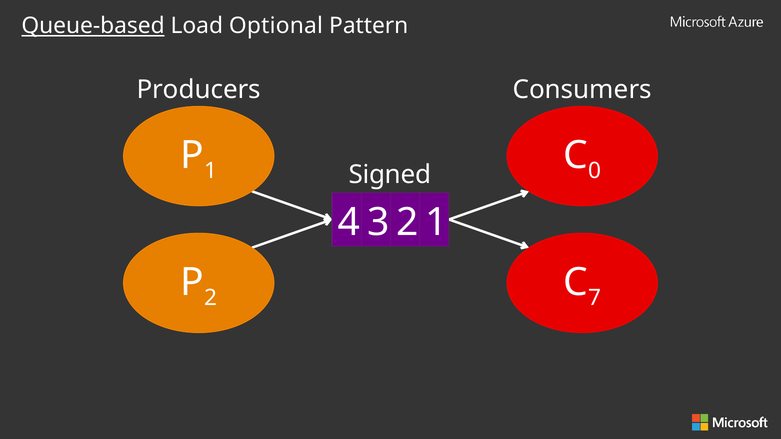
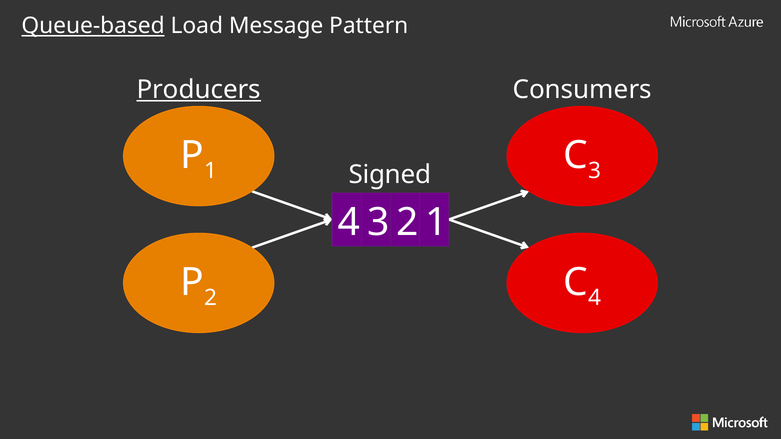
Optional: Optional -> Message (276, 26)
Producers underline: none -> present (199, 90)
0: 0 -> 3 (595, 171)
7: 7 -> 4 (595, 298)
